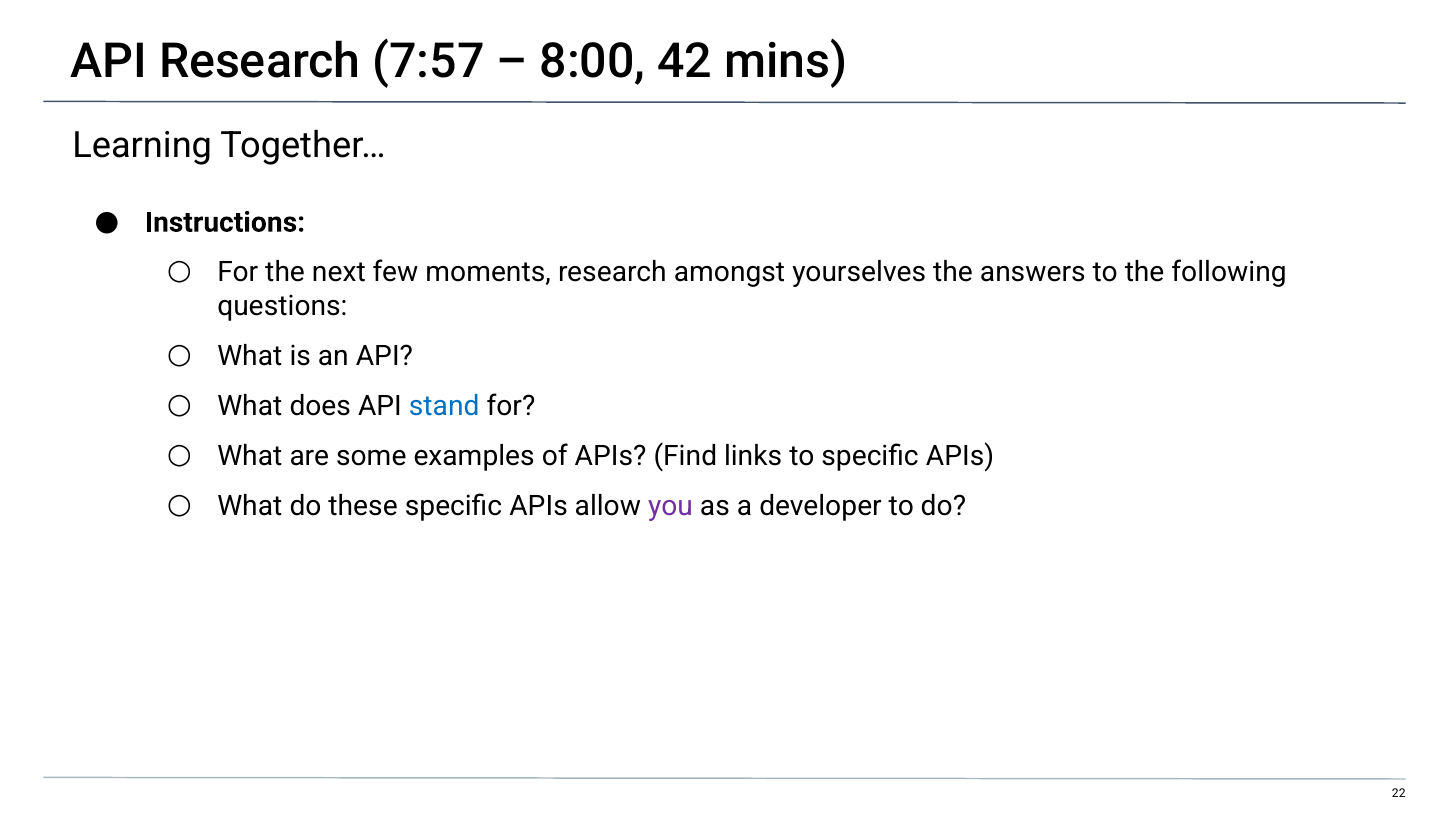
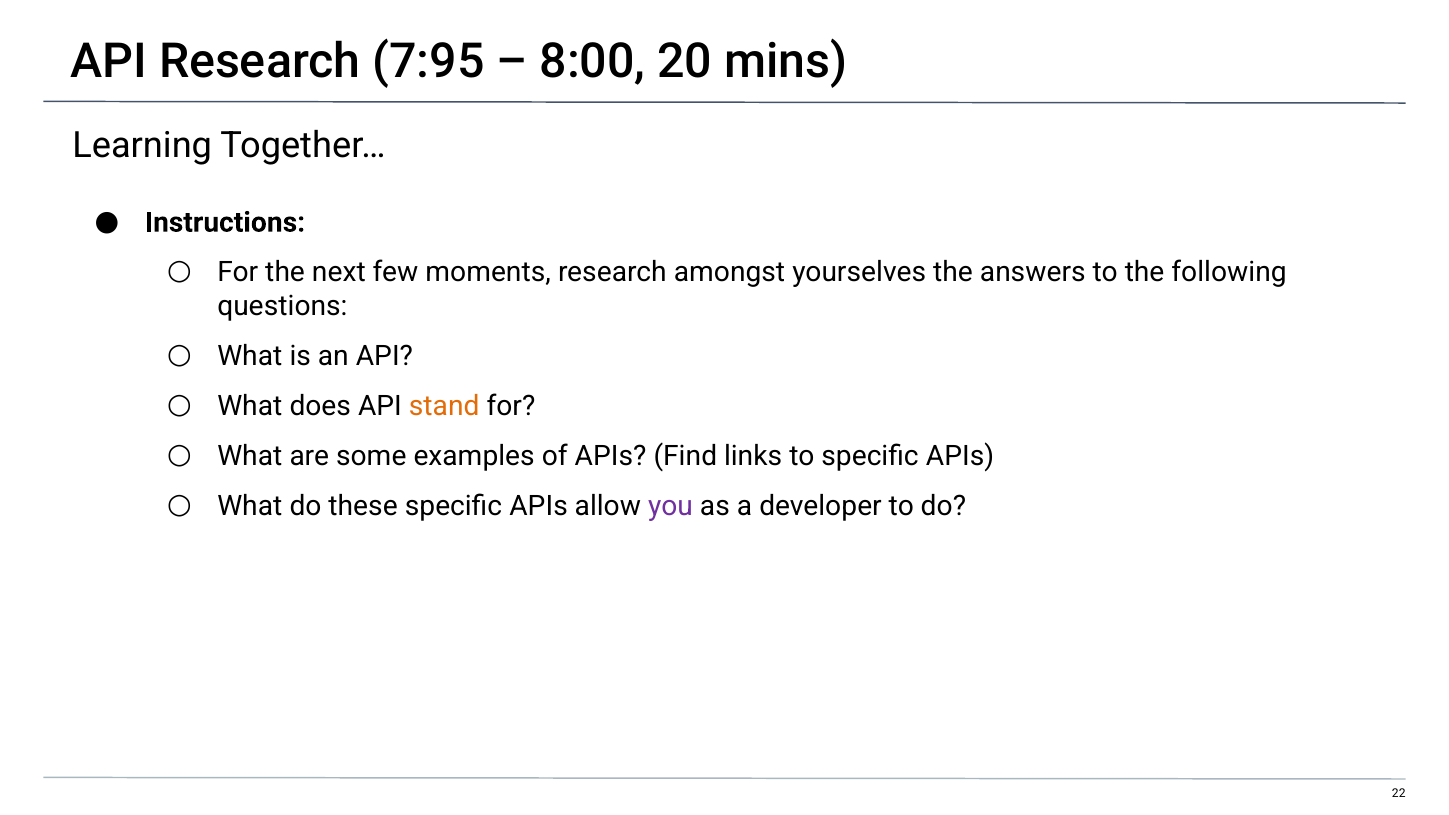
7:57: 7:57 -> 7:95 (429, 61)
42: 42 -> 20 (685, 61)
stand colour: blue -> orange (444, 406)
